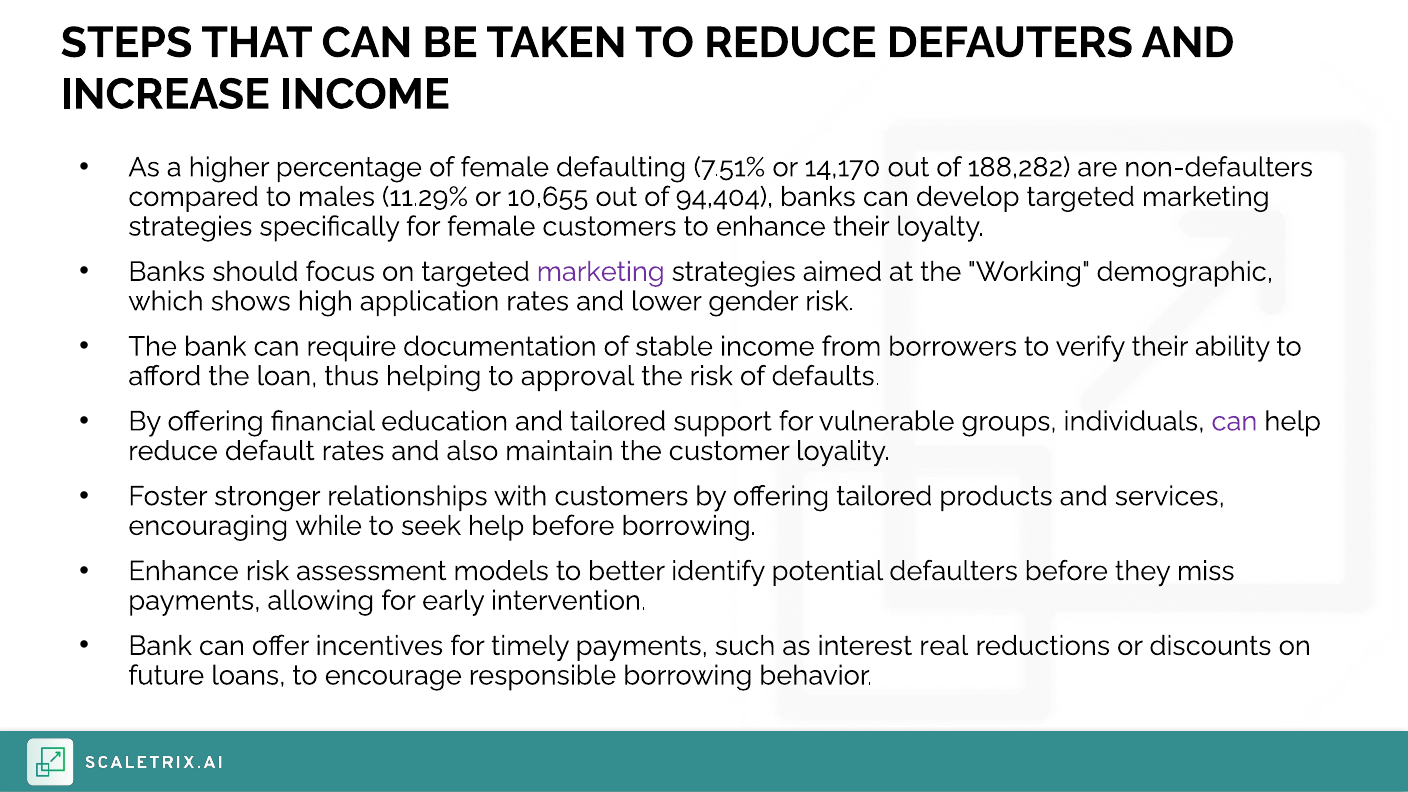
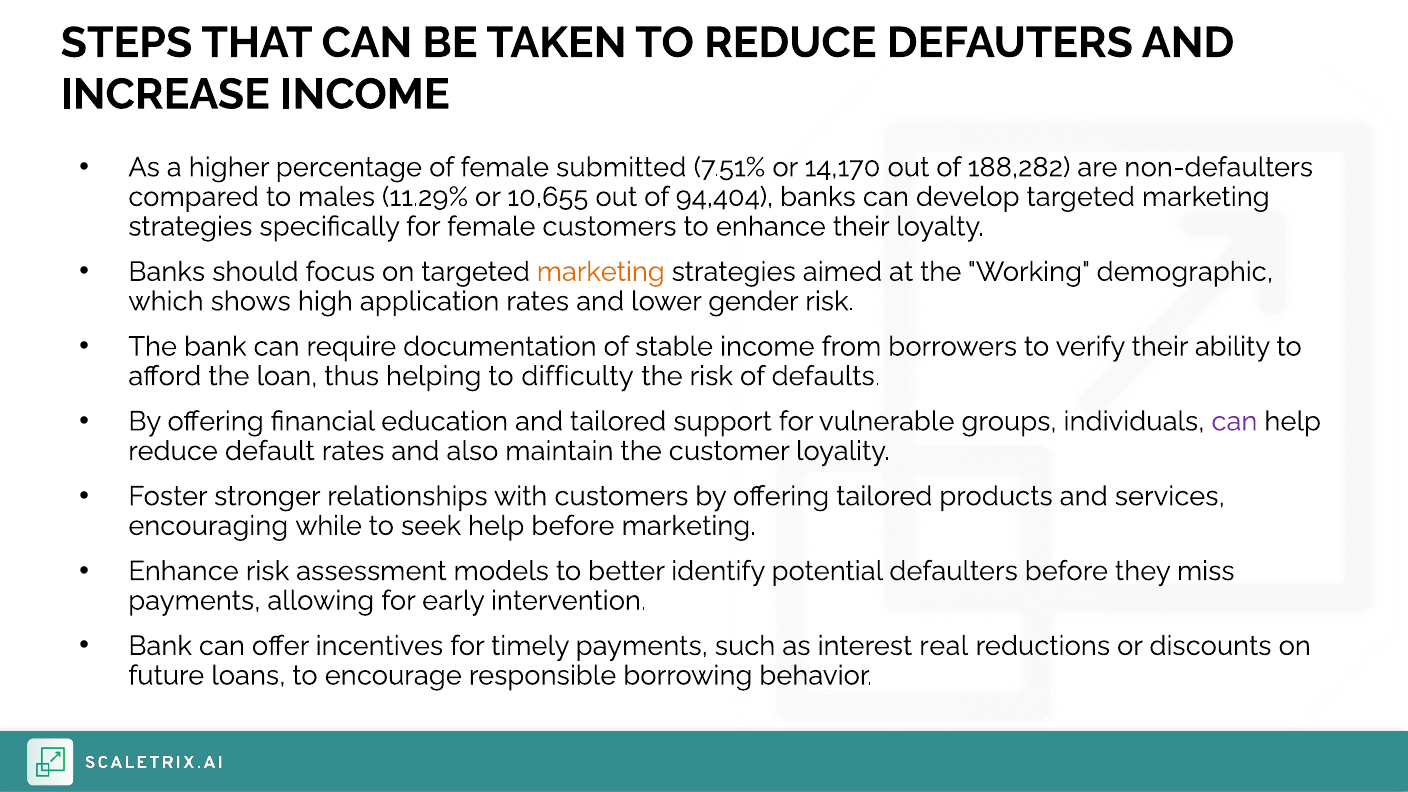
defaulting: defaulting -> submitted (621, 167)
marketing colour: purple -> orange (601, 272)
approval: approval -> difficulty (577, 376)
before borrowing: borrowing -> marketing (689, 526)
